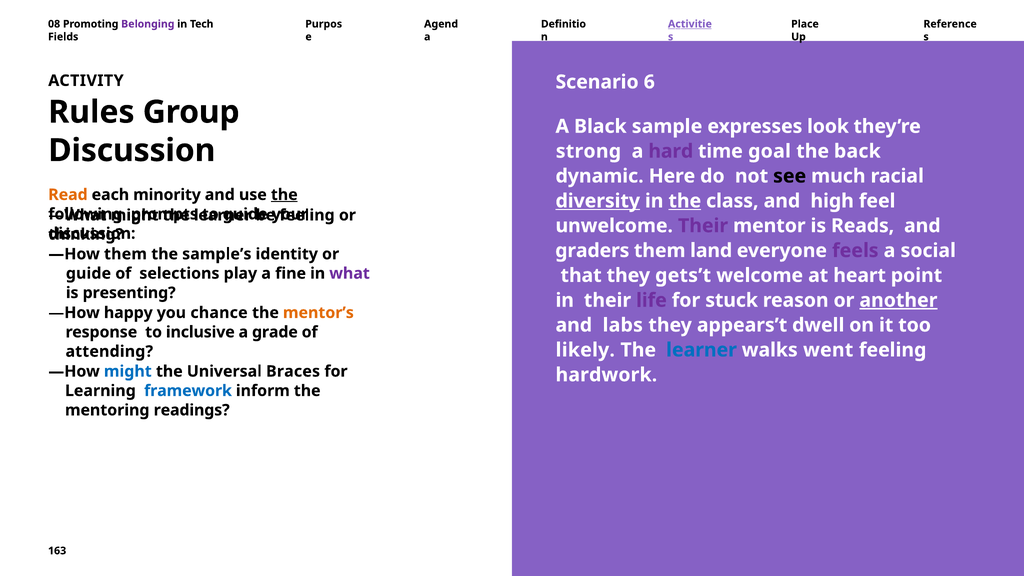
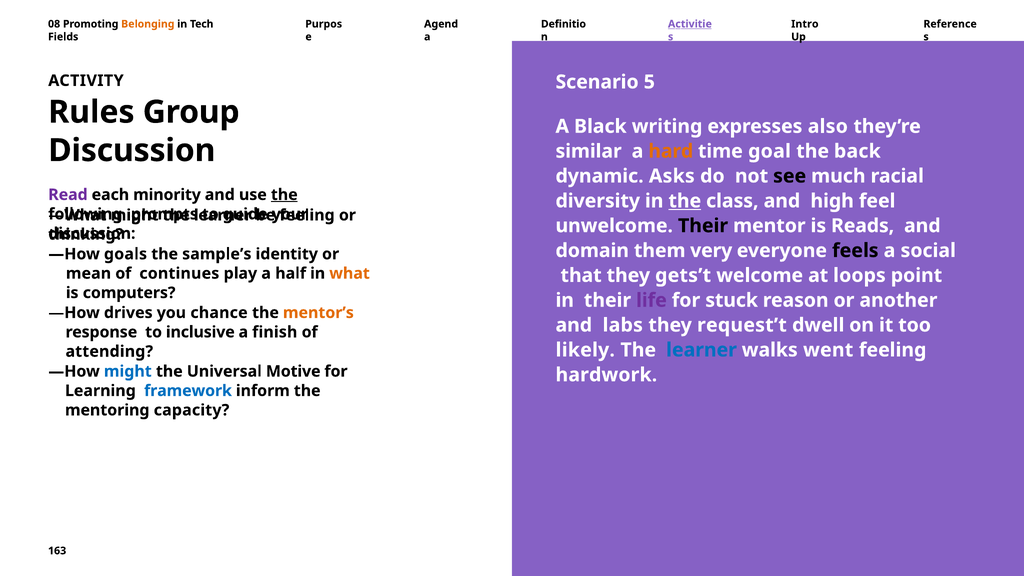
Belonging colour: purple -> orange (148, 24)
Place: Place -> Intro (805, 24)
6: 6 -> 5 (649, 82)
sample: sample -> writing (667, 126)
look: look -> also (828, 126)
strong: strong -> similar (589, 151)
hard colour: purple -> orange (671, 151)
Here: Here -> Asks (672, 176)
Read colour: orange -> purple (68, 195)
diversity underline: present -> none (598, 201)
Their colour: purple -> black (703, 226)
graders: graders -> domain (592, 251)
land: land -> very (711, 251)
feels colour: purple -> black (855, 251)
—How them: them -> goals (125, 254)
guide: guide -> mean (88, 273)
selections: selections -> continues (179, 273)
fine: fine -> half (291, 273)
what colour: purple -> orange (350, 273)
heart: heart -> loops (860, 275)
presenting: presenting -> computers (129, 293)
another underline: present -> none (898, 300)
happy: happy -> drives (128, 313)
appears’t: appears’t -> request’t (742, 325)
grade: grade -> finish (275, 332)
Braces: Braces -> Motive (293, 371)
readings: readings -> capacity (192, 410)
